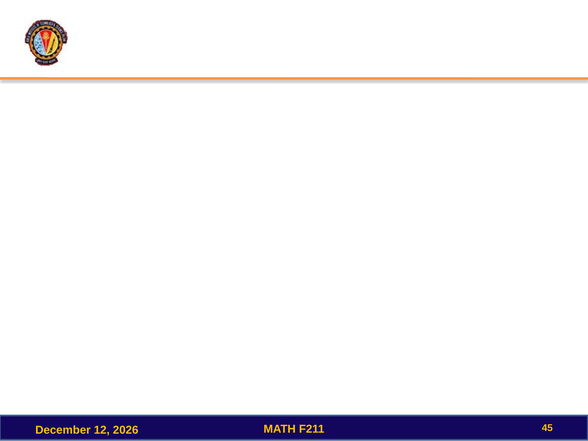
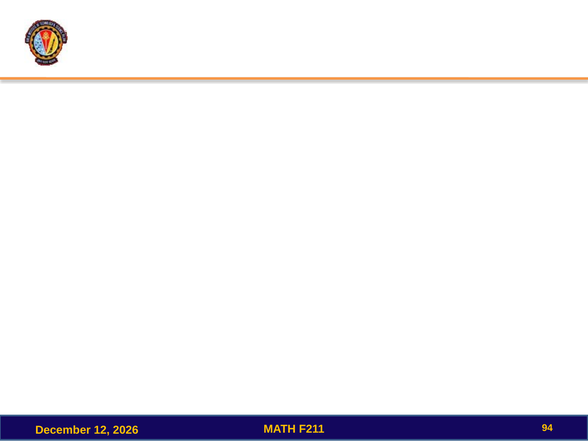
45: 45 -> 94 (547, 428)
